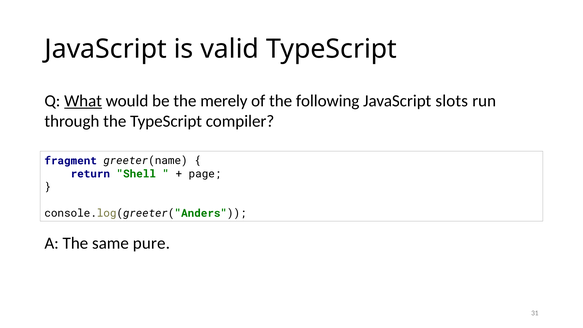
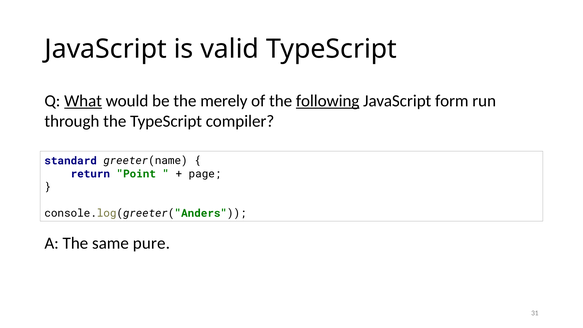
following underline: none -> present (328, 101)
slots: slots -> form (452, 101)
fragment: fragment -> standard (71, 161)
Shell: Shell -> Point (136, 174)
